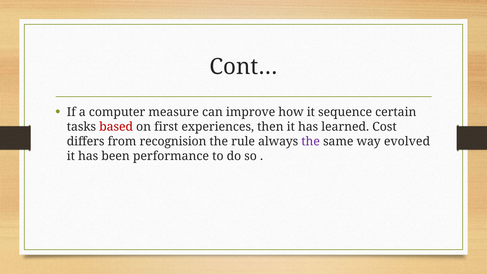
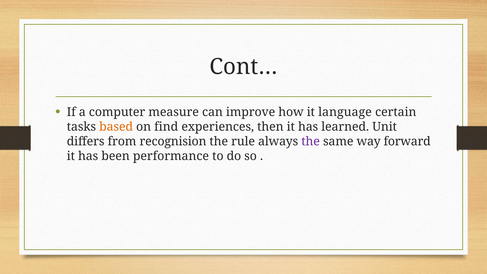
sequence: sequence -> language (345, 112)
based colour: red -> orange (116, 127)
first: first -> find (166, 127)
Cost: Cost -> Unit (385, 127)
evolved: evolved -> forward (407, 141)
